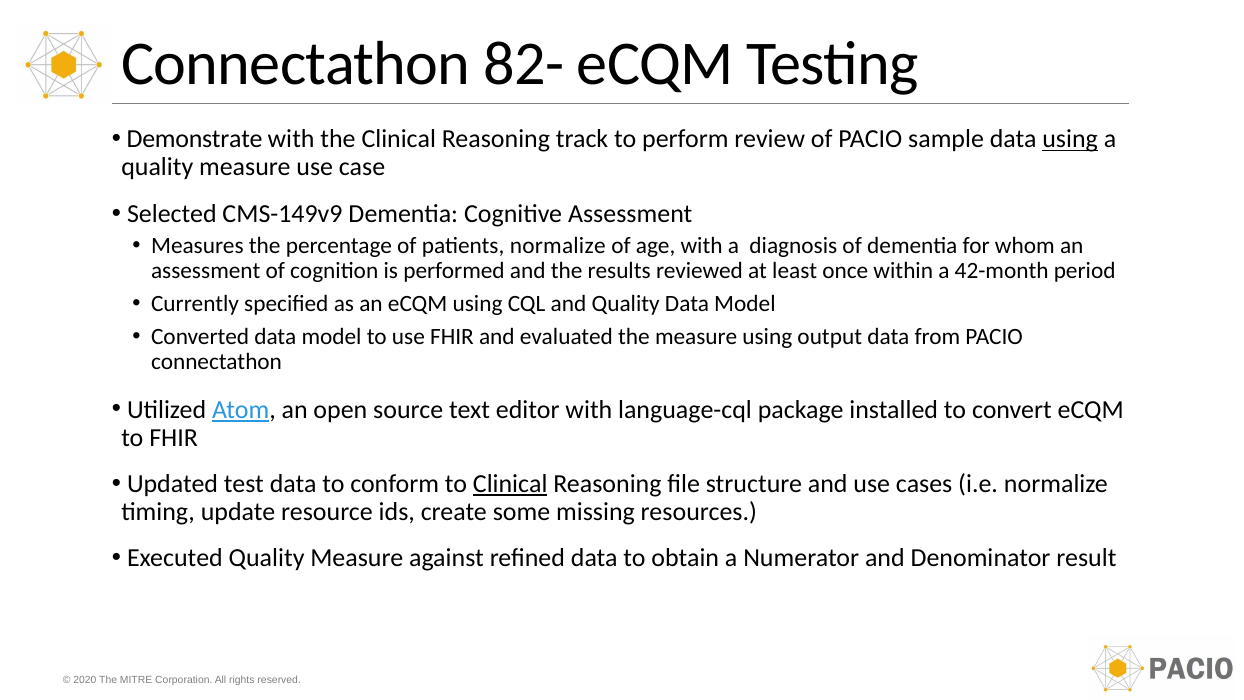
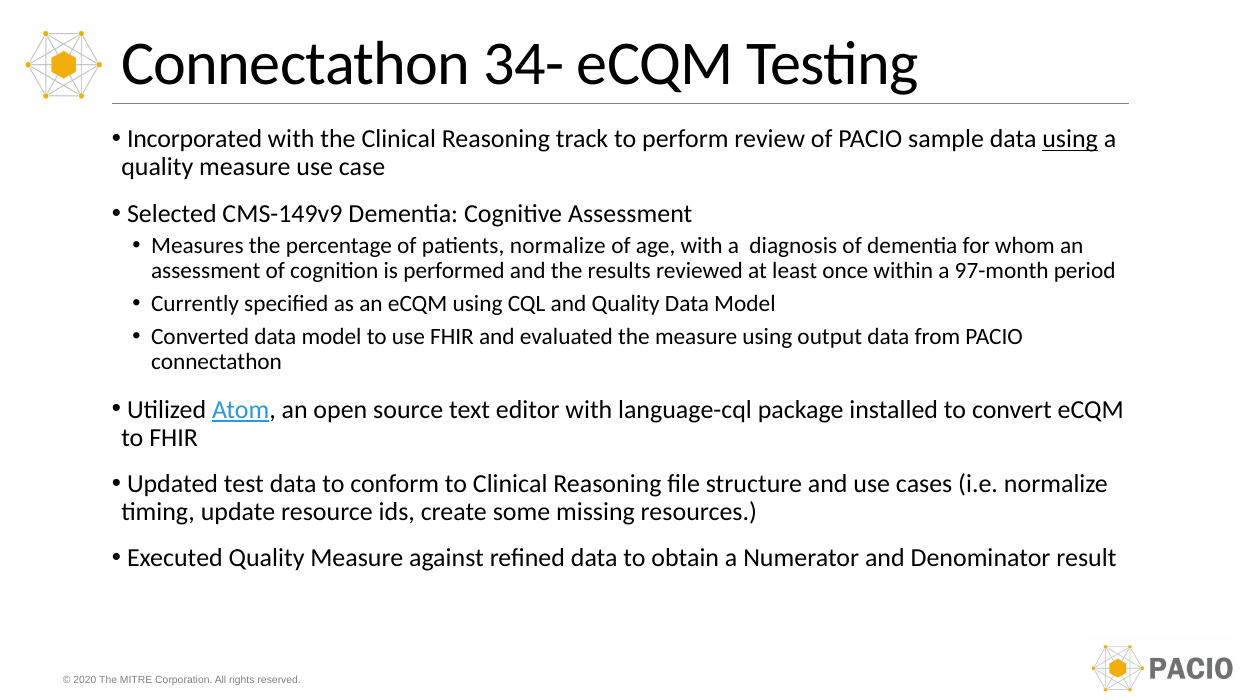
82-: 82- -> 34- (524, 64)
Demonstrate: Demonstrate -> Incorporated (195, 139)
42-month: 42-month -> 97-month (1002, 271)
Clinical underline: present -> none (510, 484)
